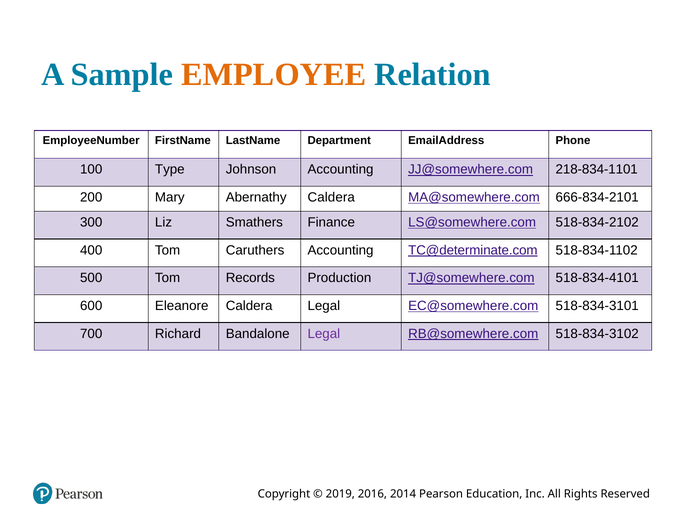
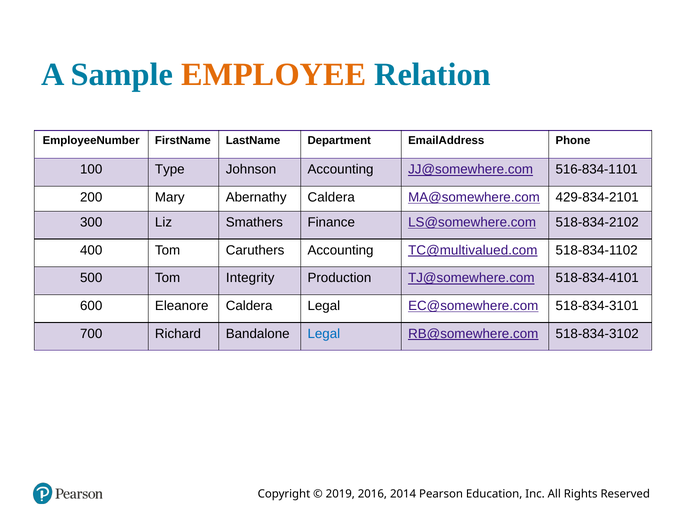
218-834-1101: 218-834-1101 -> 516-834-1101 (597, 169)
666-834-2101: 666-834-2101 -> 429-834-2101 (597, 197)
TC@determinate.com: TC@determinate.com -> TC@multivalued.com (473, 250)
Records: Records -> Integrity (250, 278)
Legal colour: purple -> blue (324, 333)
